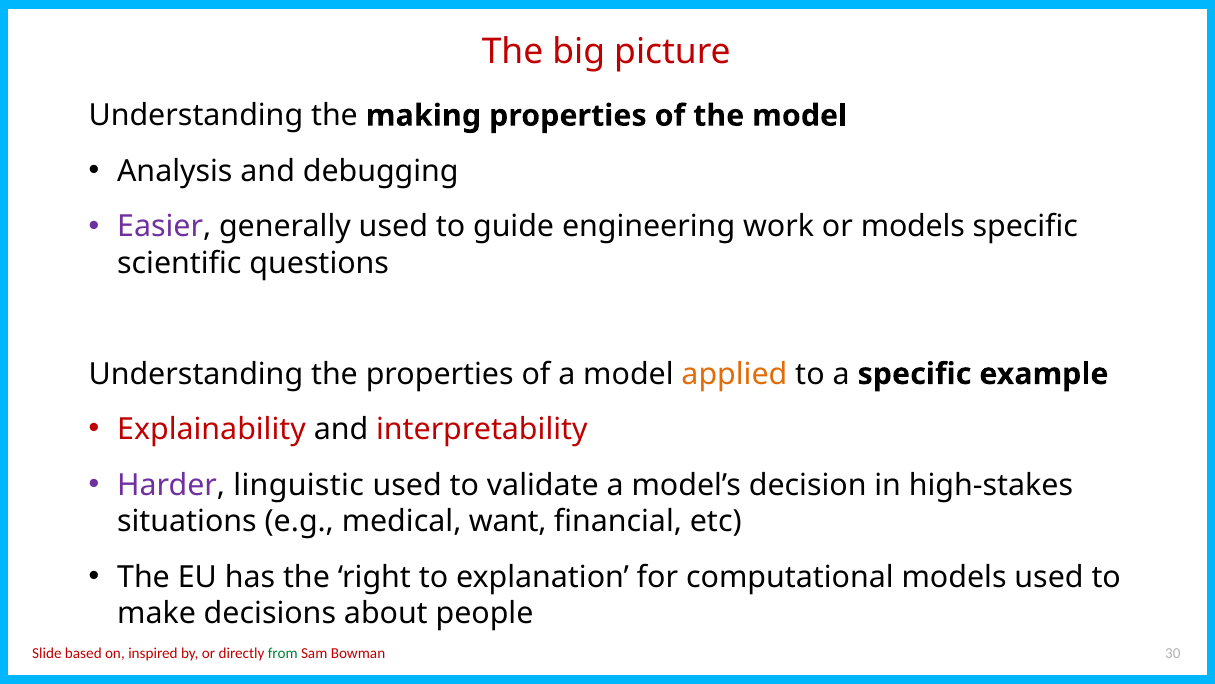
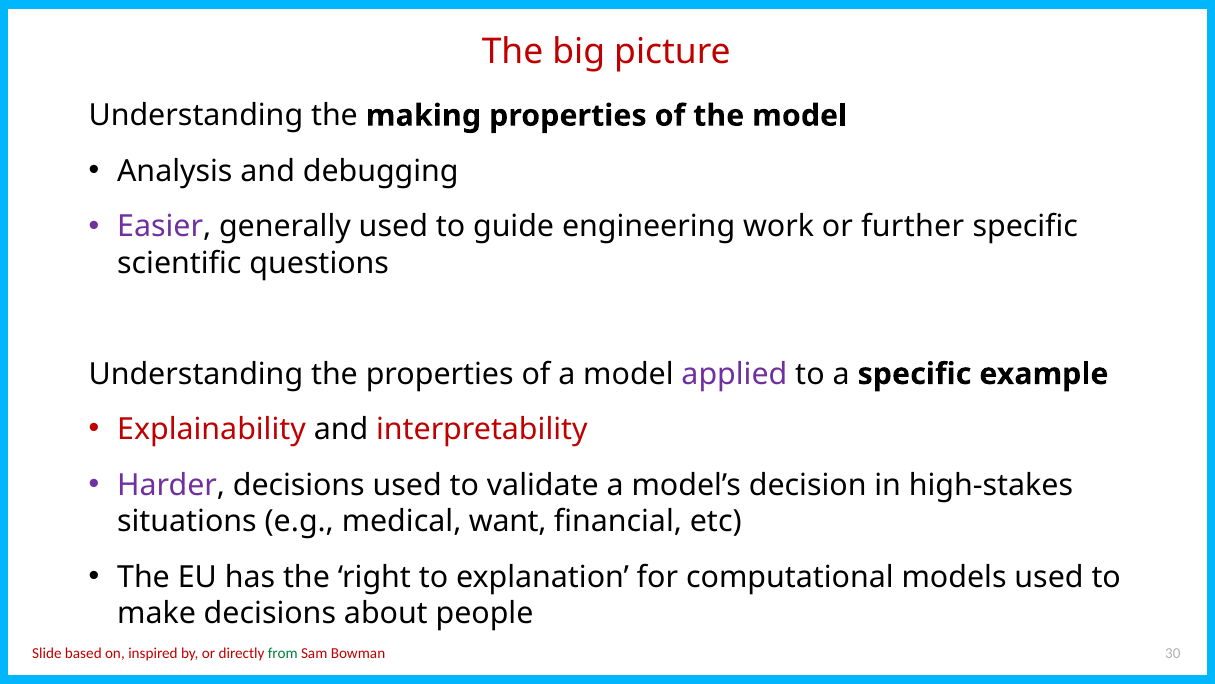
or models: models -> further (913, 226)
applied colour: orange -> purple (734, 374)
Harder linguistic: linguistic -> decisions (299, 485)
